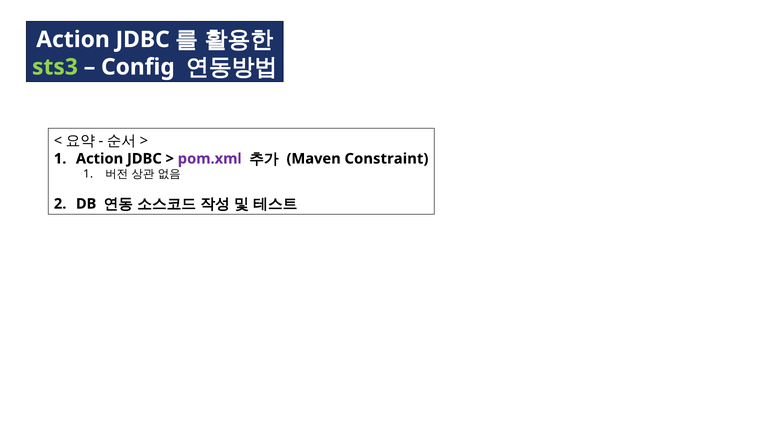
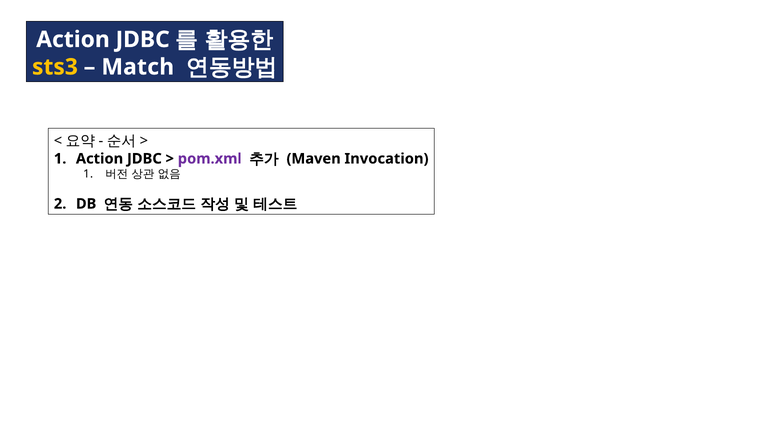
sts3 colour: light green -> yellow (55, 67)
Config: Config -> Match (138, 67)
Constraint: Constraint -> Invocation (387, 158)
